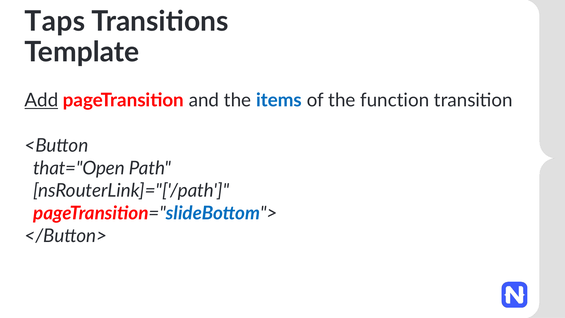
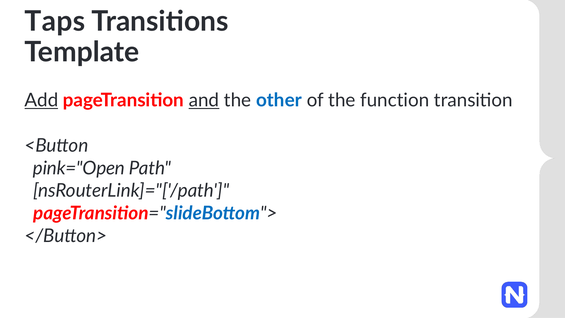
and underline: none -> present (204, 100)
items: items -> other (279, 100)
that="Open: that="Open -> pink="Open (79, 168)
